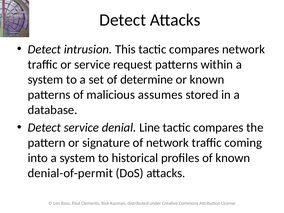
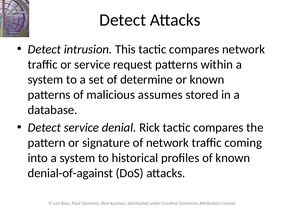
denial Line: Line -> Rick (150, 128)
denial-of-permit: denial-of-permit -> denial-of-against (70, 173)
